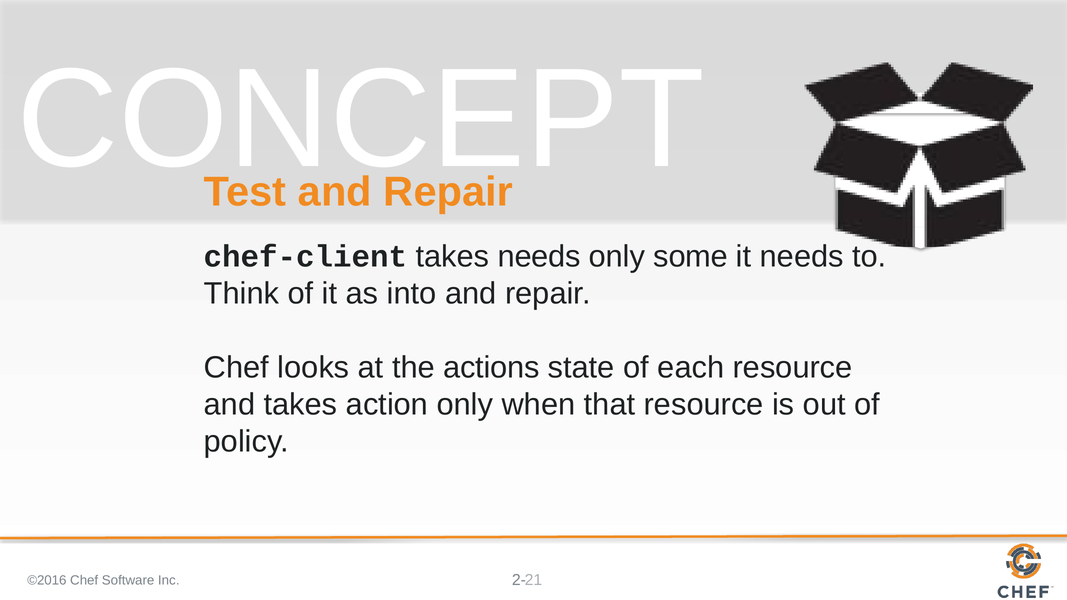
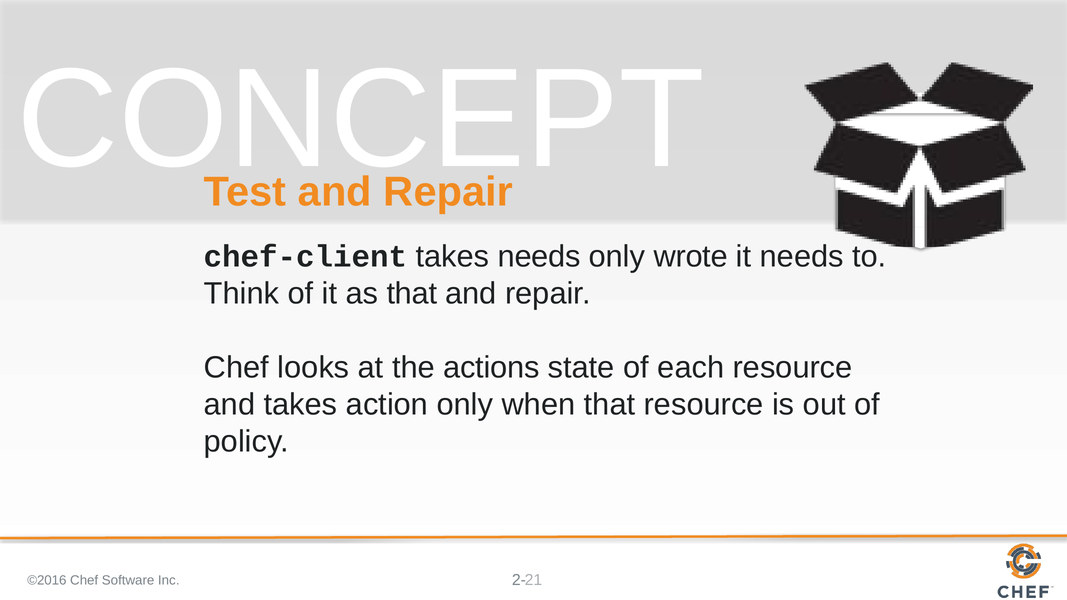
some: some -> wrote (691, 257)
as into: into -> that (412, 294)
